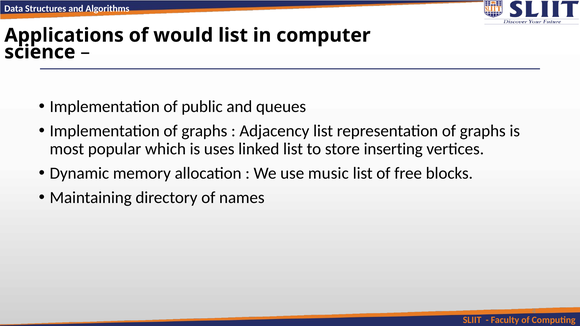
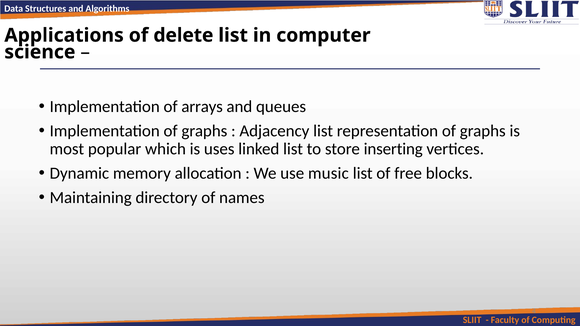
would: would -> delete (183, 35)
public: public -> arrays (202, 107)
